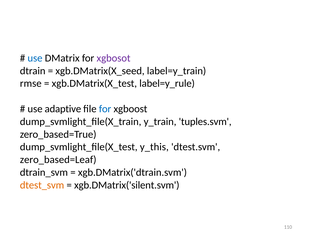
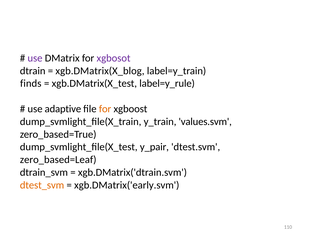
use colour: blue -> purple (35, 58)
xgb.DMatrix(X_seed: xgb.DMatrix(X_seed -> xgb.DMatrix(X_blog (100, 71)
rmse: rmse -> finds (31, 83)
for colour: blue -> orange (105, 109)
tuples.svm: tuples.svm -> values.svm (205, 121)
y_this: y_this -> y_pair (154, 147)
xgb.DMatrix('silent.svm: xgb.DMatrix('silent.svm -> xgb.DMatrix('early.svm (127, 185)
